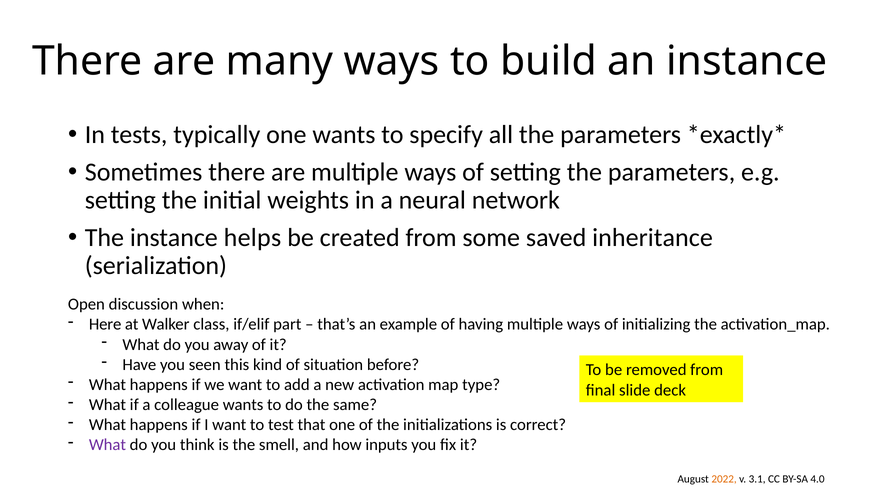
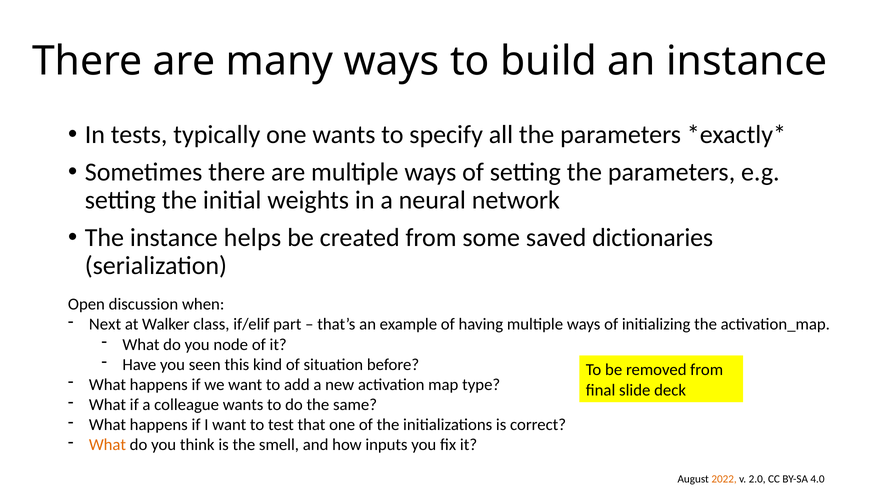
inheritance: inheritance -> dictionaries (653, 238)
Here: Here -> Next (105, 325)
away: away -> node (231, 345)
What colour: purple -> orange (107, 445)
3.1: 3.1 -> 2.0 (757, 480)
